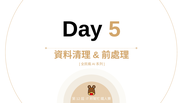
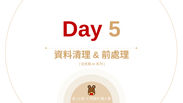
Day colour: black -> red (82, 29)
